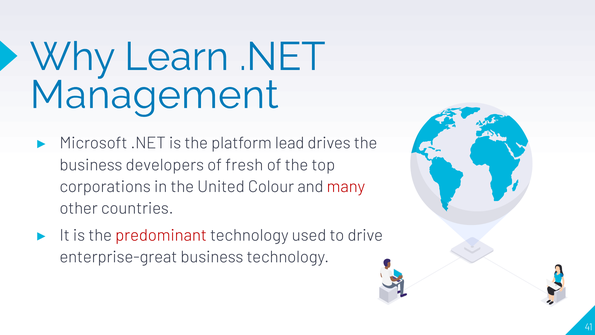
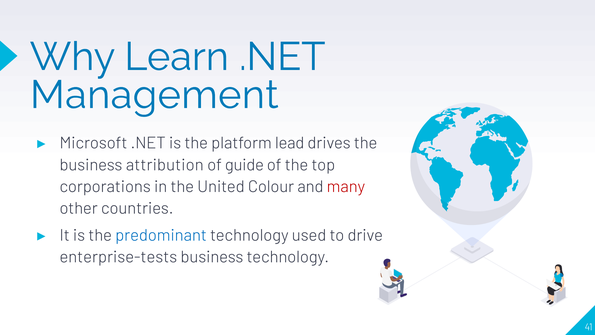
developers: developers -> attribution (165, 165)
fresh: fresh -> guide (244, 165)
predominant colour: red -> blue (161, 235)
enterprise-great: enterprise-great -> enterprise-tests (118, 257)
